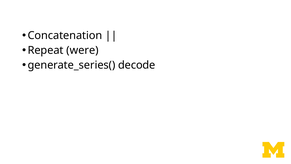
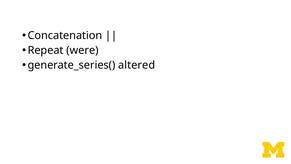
decode: decode -> altered (137, 65)
